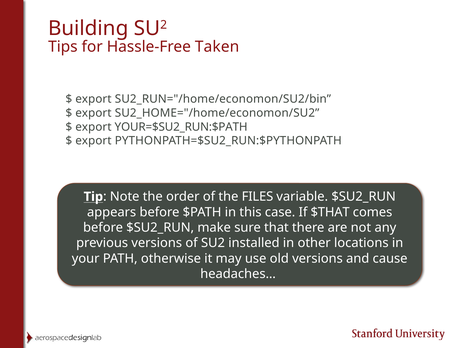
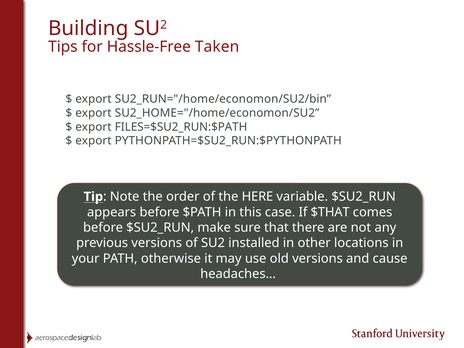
YOUR=$SU2_RUN:$PATH: YOUR=$SU2_RUN:$PATH -> FILES=$SU2_RUN:$PATH (181, 127)
FILES: FILES -> HERE (257, 197)
